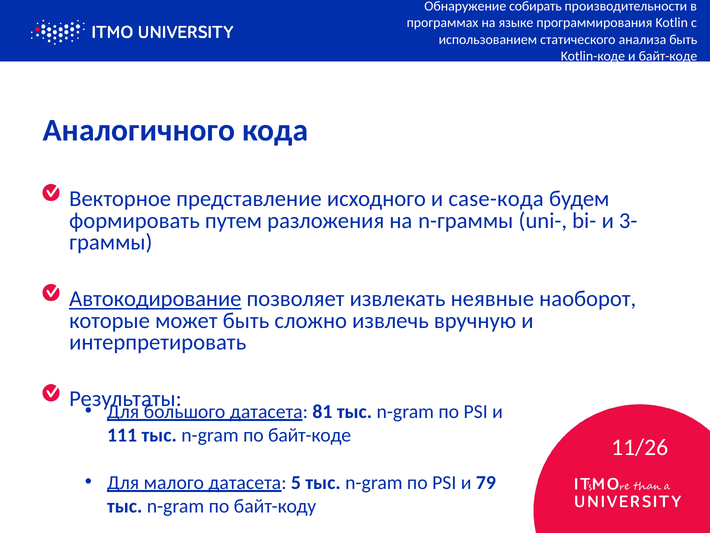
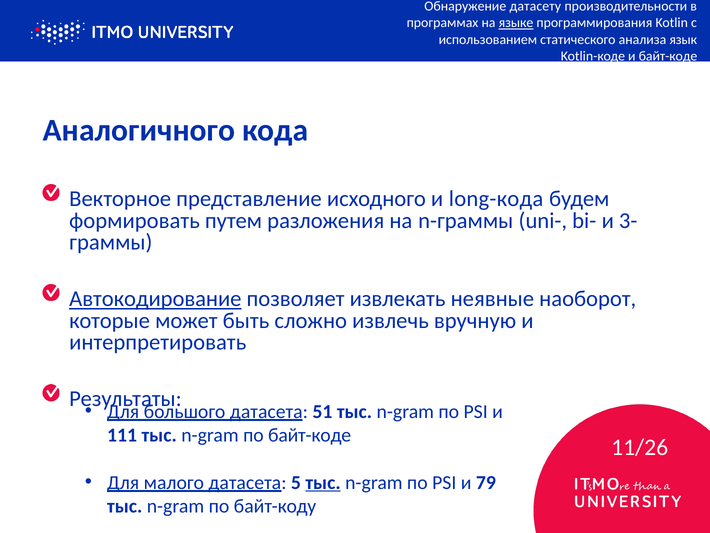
собирать: собирать -> датасету (535, 6)
языке underline: none -> present (516, 23)
анализа быть: быть -> язык (683, 39)
case-кода: case-кода -> long-кода (496, 199)
81: 81 -> 51 (322, 411)
тыс underline: none -> present (323, 482)
